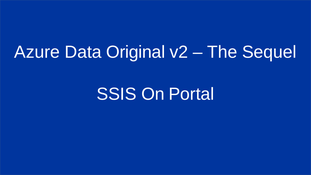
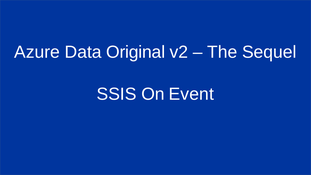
Portal: Portal -> Event (191, 94)
